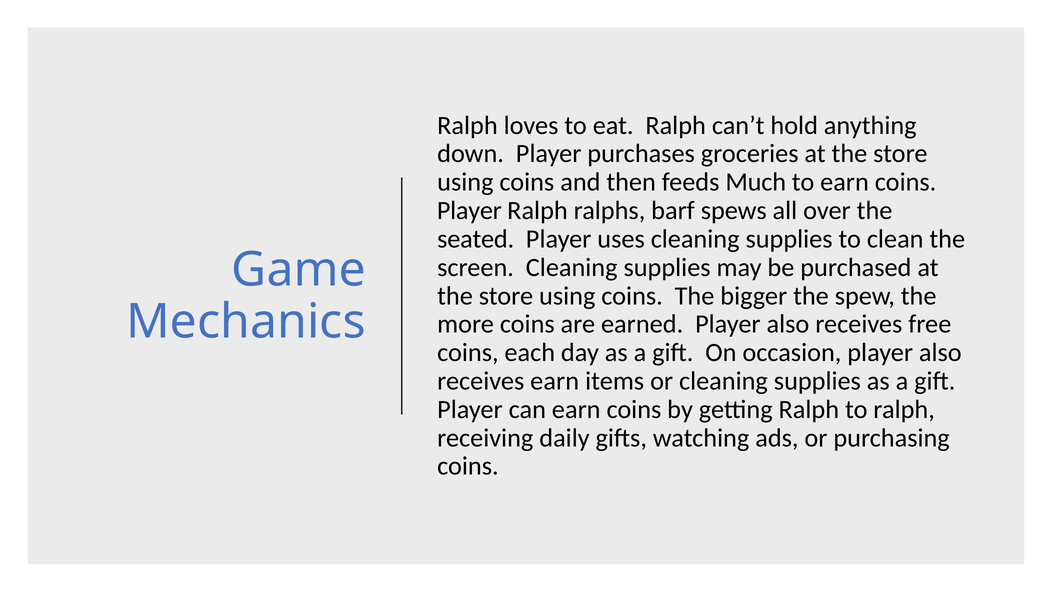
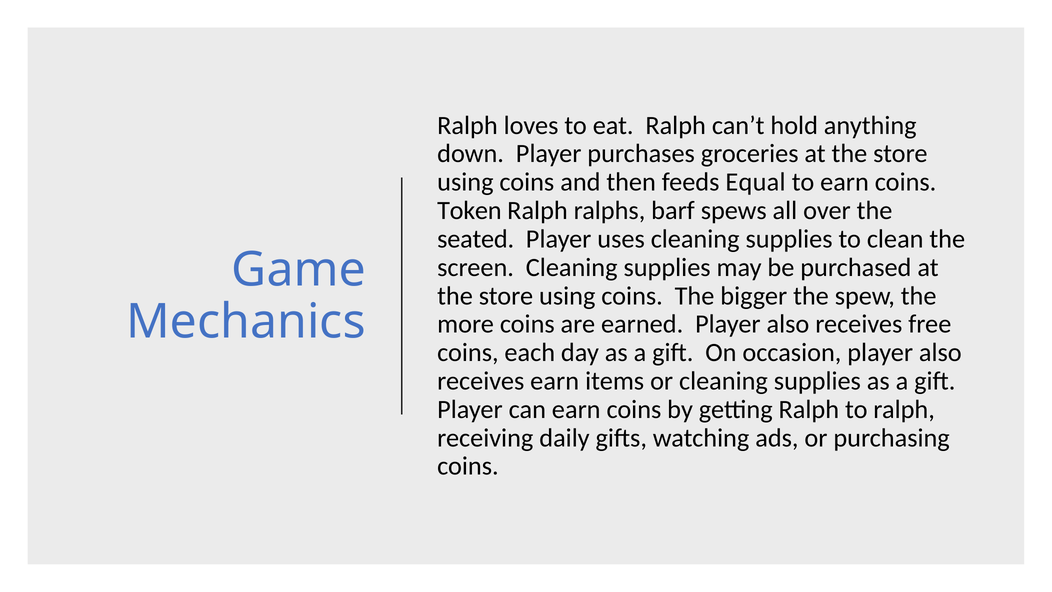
Much: Much -> Equal (756, 182)
Player: Player -> Token (469, 211)
